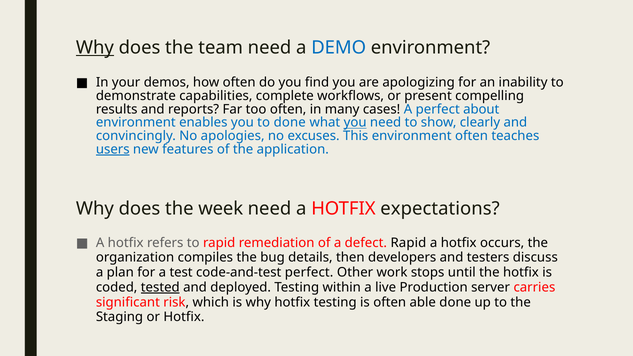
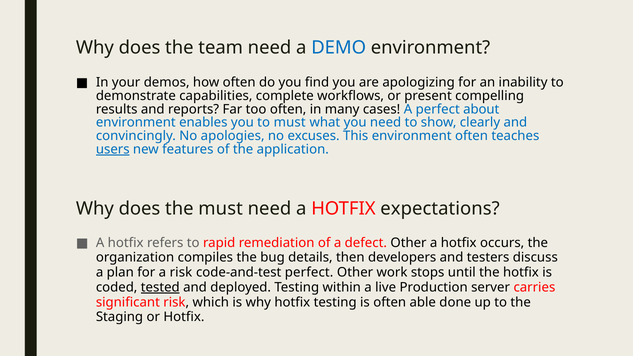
Why underline: present -> none (95, 48)
to done: done -> must (290, 123)
you underline: present -> none (355, 123)
the week: week -> must (221, 209)
defect Rapid: Rapid -> Other (408, 243)
a test: test -> risk (181, 272)
